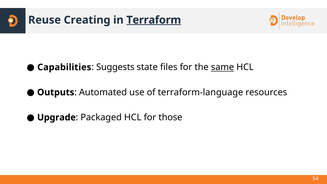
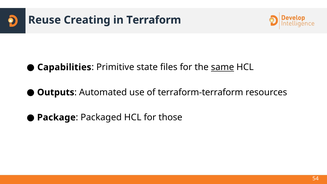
Terraform underline: present -> none (154, 20)
Suggests: Suggests -> Primitive (115, 67)
terraform-language: terraform-language -> terraform-terraform (201, 92)
Upgrade: Upgrade -> Package (56, 117)
